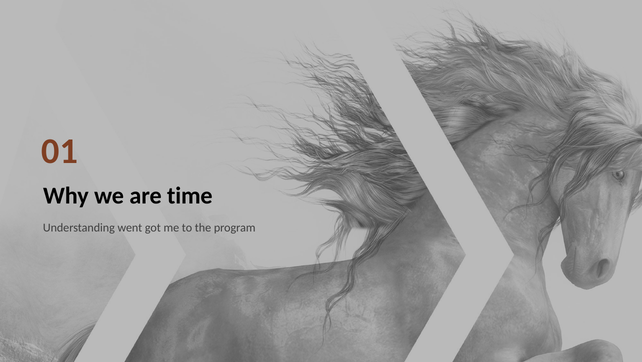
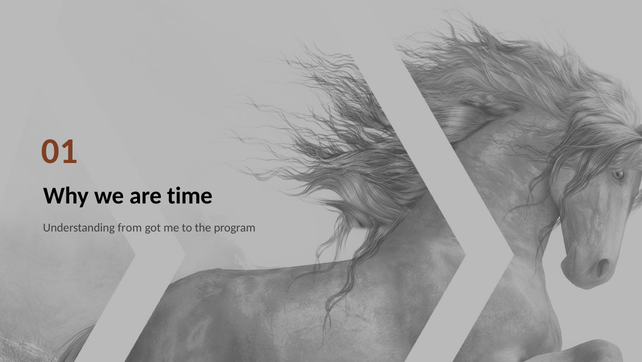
went: went -> from (130, 227)
